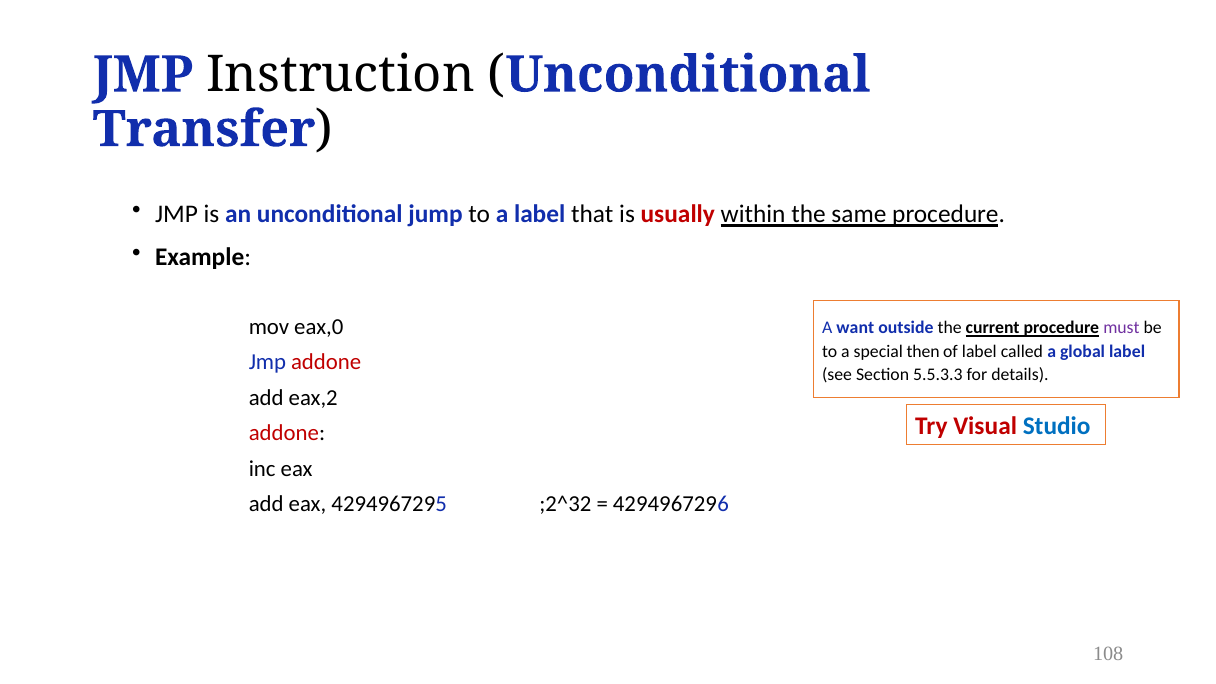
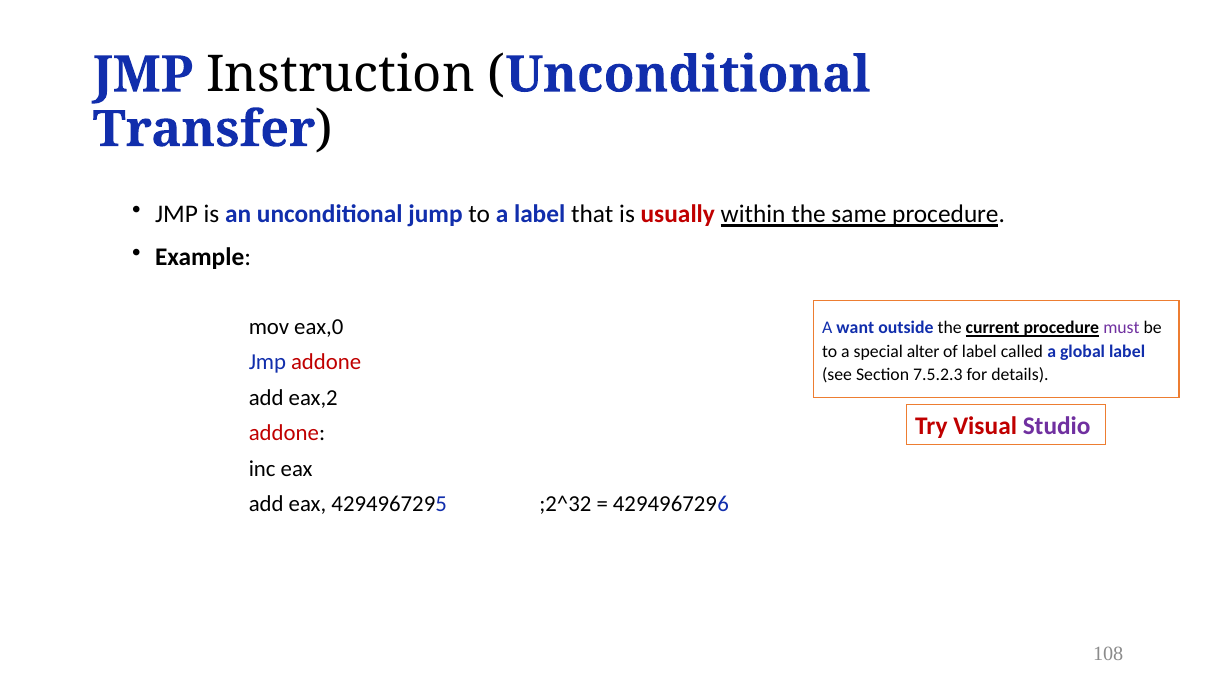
then: then -> alter (923, 351)
5.5.3.3: 5.5.3.3 -> 7.5.2.3 (938, 375)
Studio colour: blue -> purple (1057, 426)
